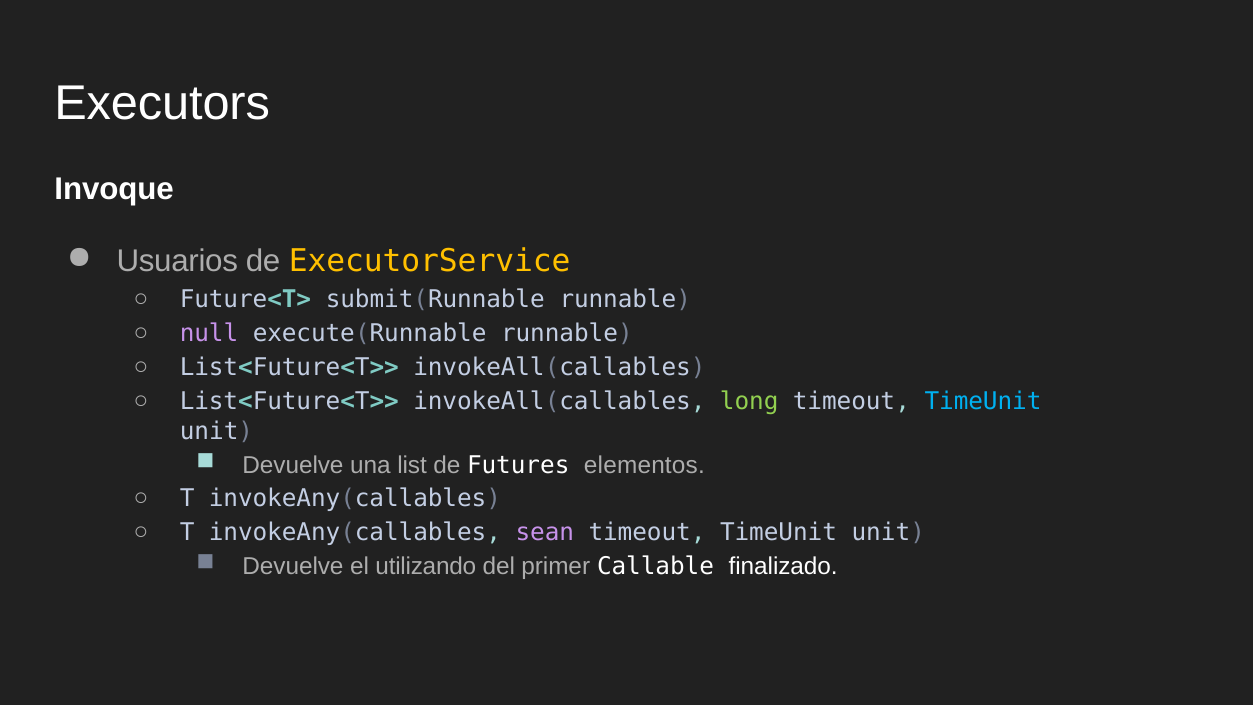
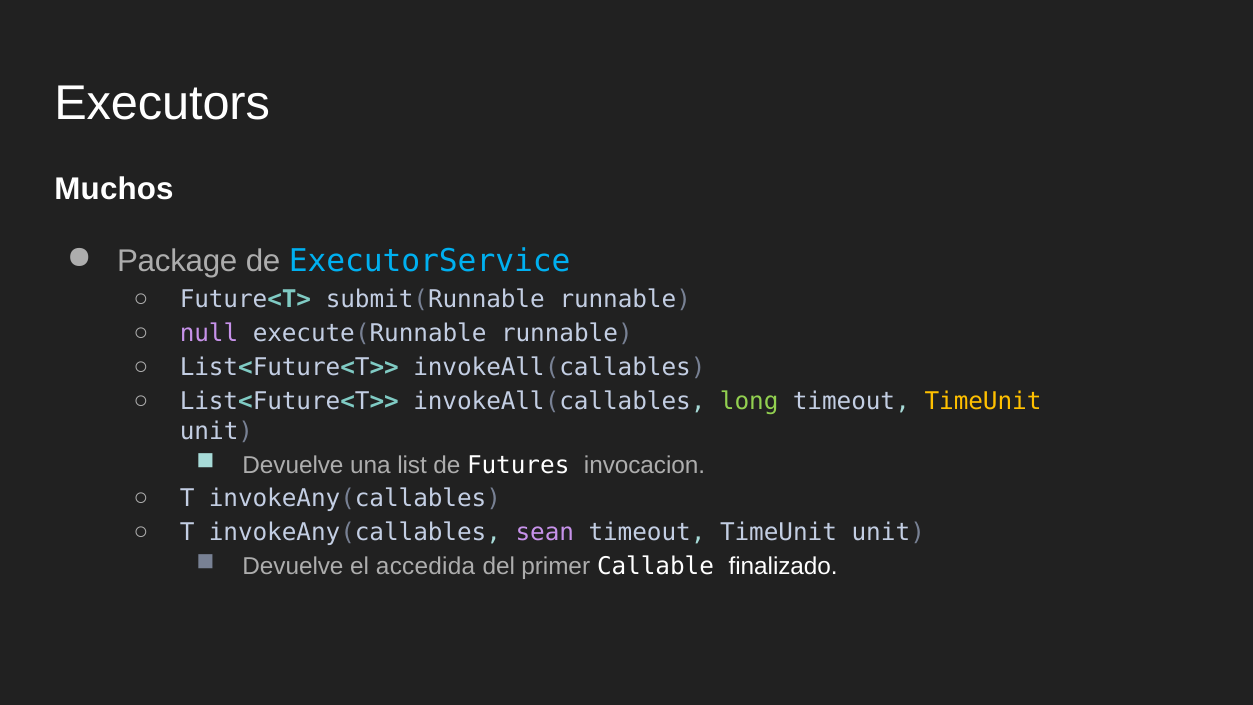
Invoque: Invoque -> Muchos (114, 189)
Usuarios: Usuarios -> Package (177, 261)
ExecutorService colour: yellow -> light blue (430, 261)
TimeUnit colour: light blue -> yellow (983, 402)
elementos: elementos -> invocacion (645, 465)
utilizando: utilizando -> accedida (426, 567)
